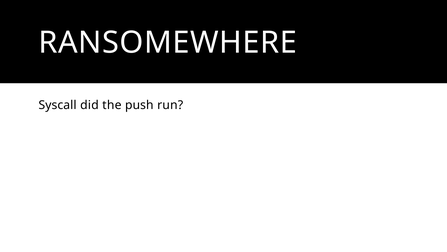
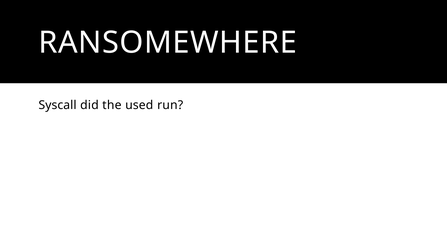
push: push -> used (139, 105)
